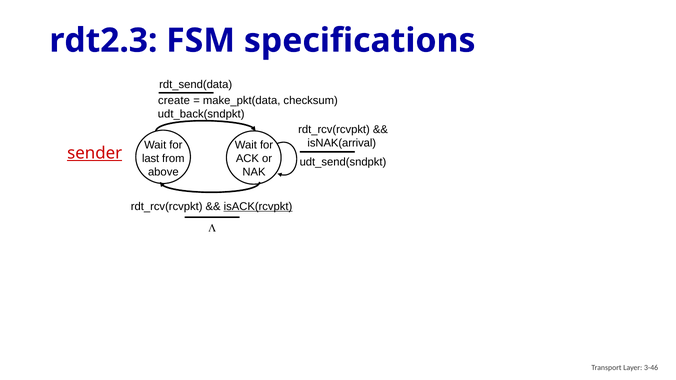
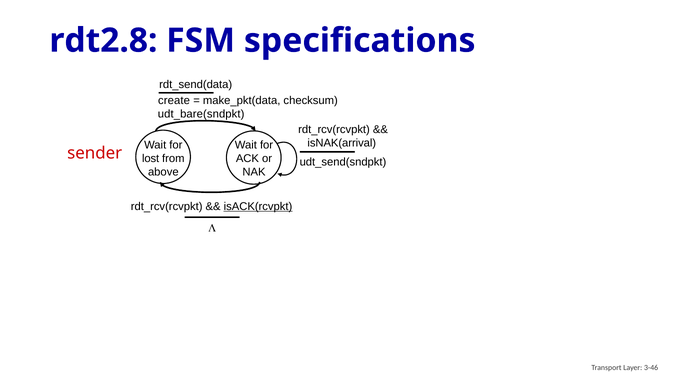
rdt2.3: rdt2.3 -> rdt2.8 (103, 41)
udt_back(sndpkt: udt_back(sndpkt -> udt_bare(sndpkt (201, 114)
sender underline: present -> none (95, 153)
last: last -> lost (151, 159)
